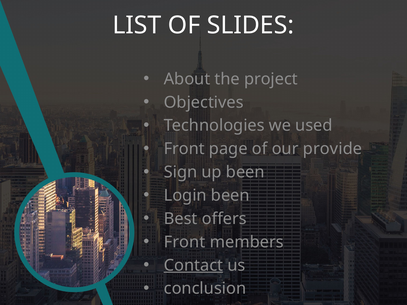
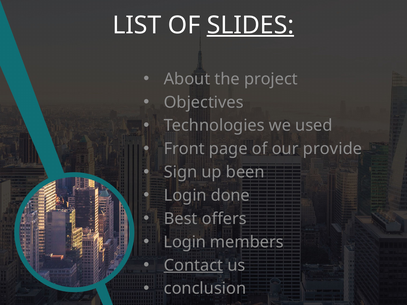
SLIDES underline: none -> present (250, 25)
Login been: been -> done (230, 196)
Front: Front -> Login (185, 242)
